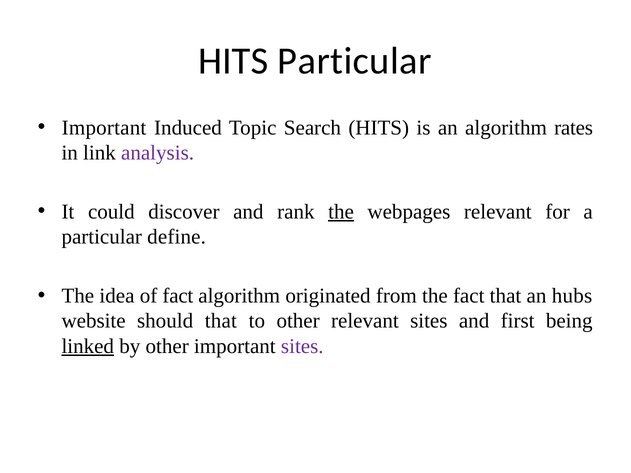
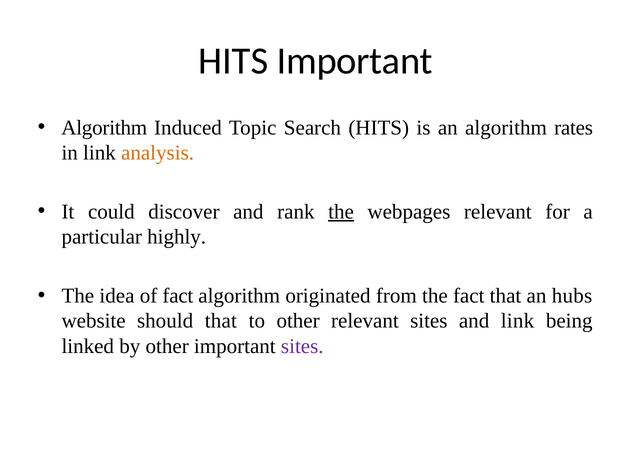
HITS Particular: Particular -> Important (355, 61)
Important: Important -> Algorithm (104, 128)
analysis colour: purple -> orange (158, 153)
define: define -> highly (177, 237)
and first: first -> link (517, 321)
linked underline: present -> none (88, 346)
